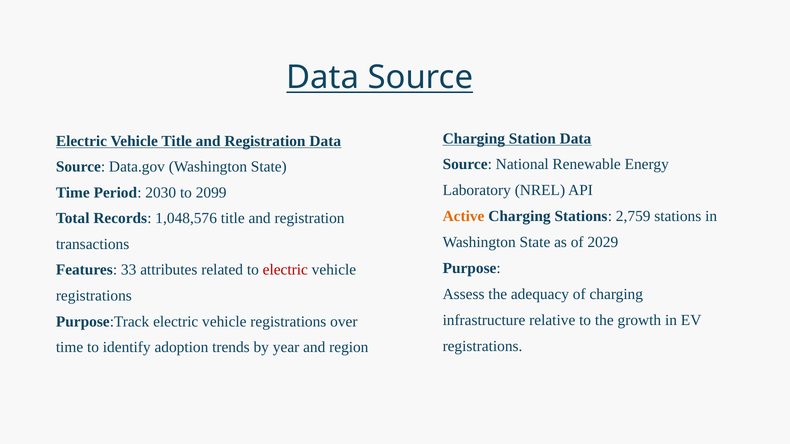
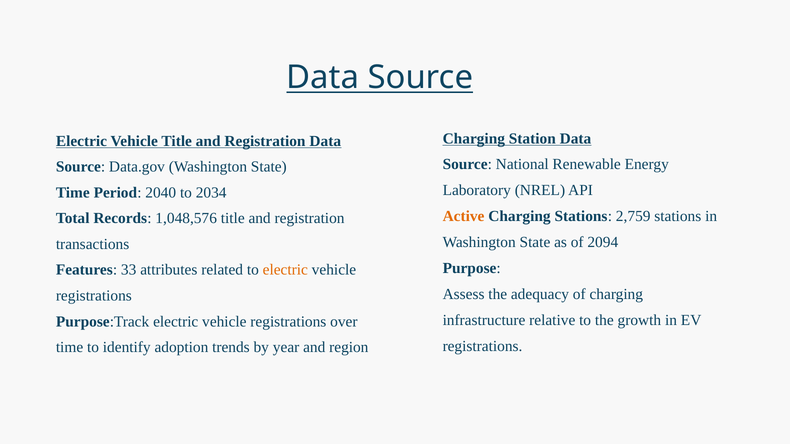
2030: 2030 -> 2040 (161, 193)
2099: 2099 -> 2034 (211, 193)
2029: 2029 -> 2094 (603, 243)
electric colour: red -> orange (285, 270)
